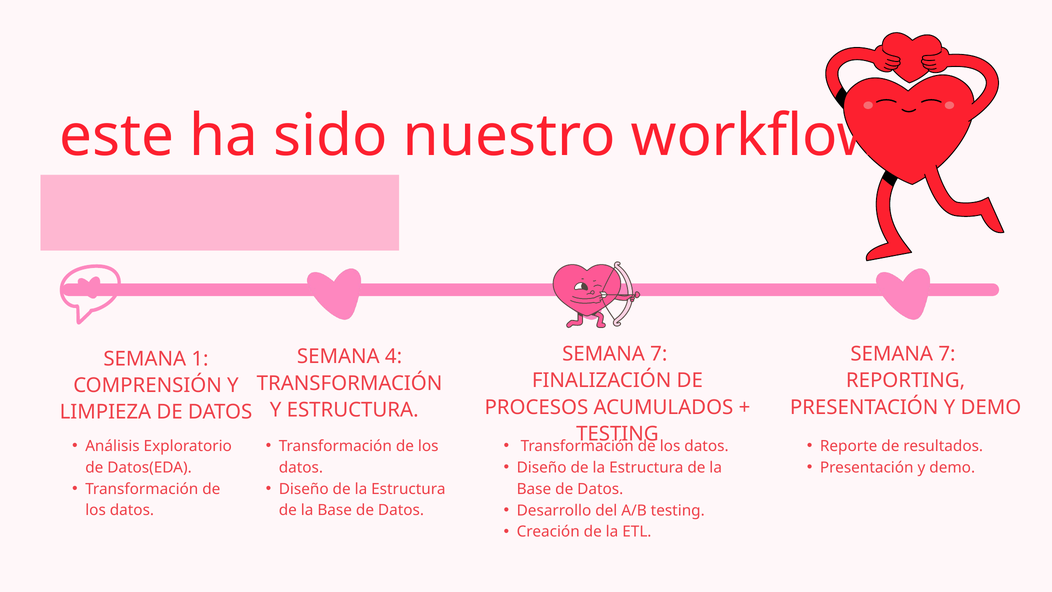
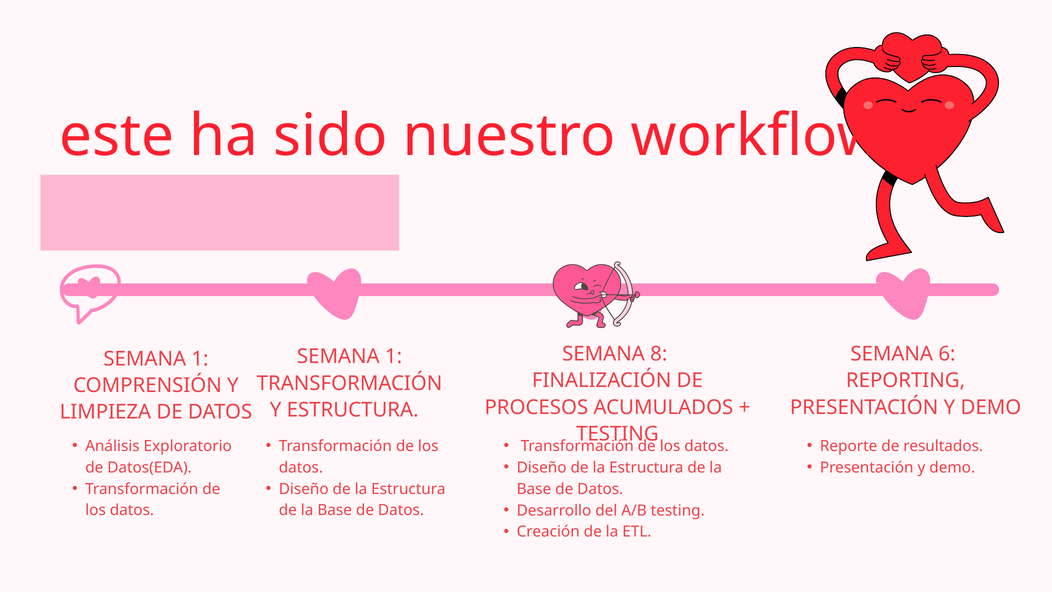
7: 7 -> 8 (659, 354)
7: 7 -> 6 (947, 354)
4: 4 -> 1 (394, 357)
